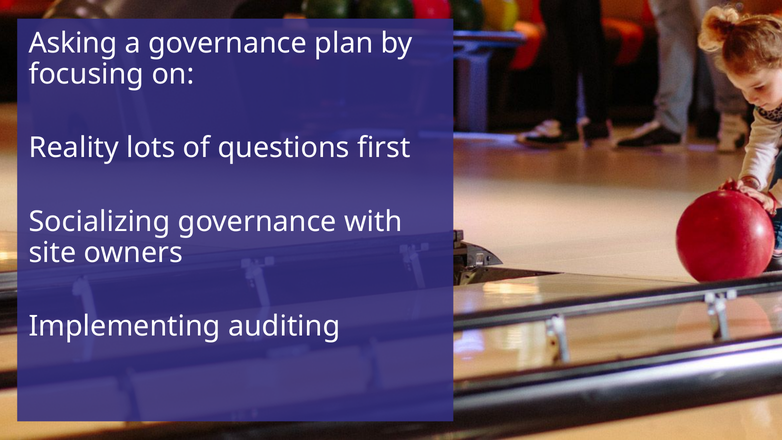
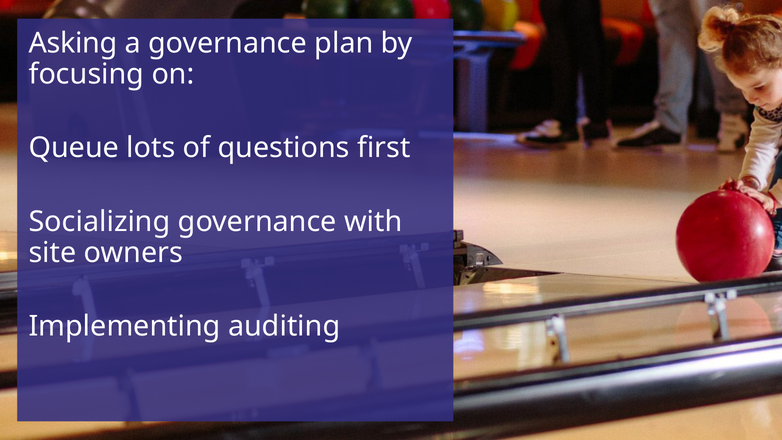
Reality: Reality -> Queue (74, 148)
